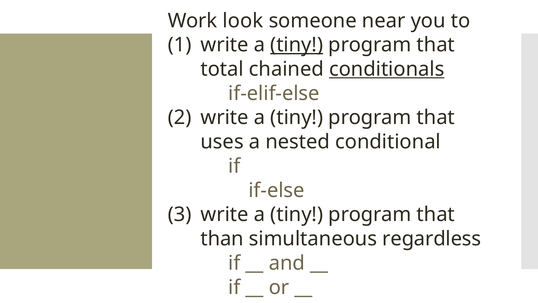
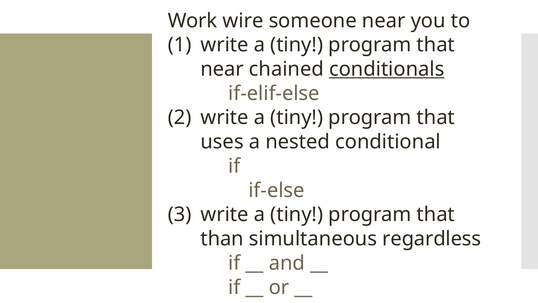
look: look -> wire (243, 21)
tiny underline: present -> none (297, 45)
total: total -> near (222, 69)
